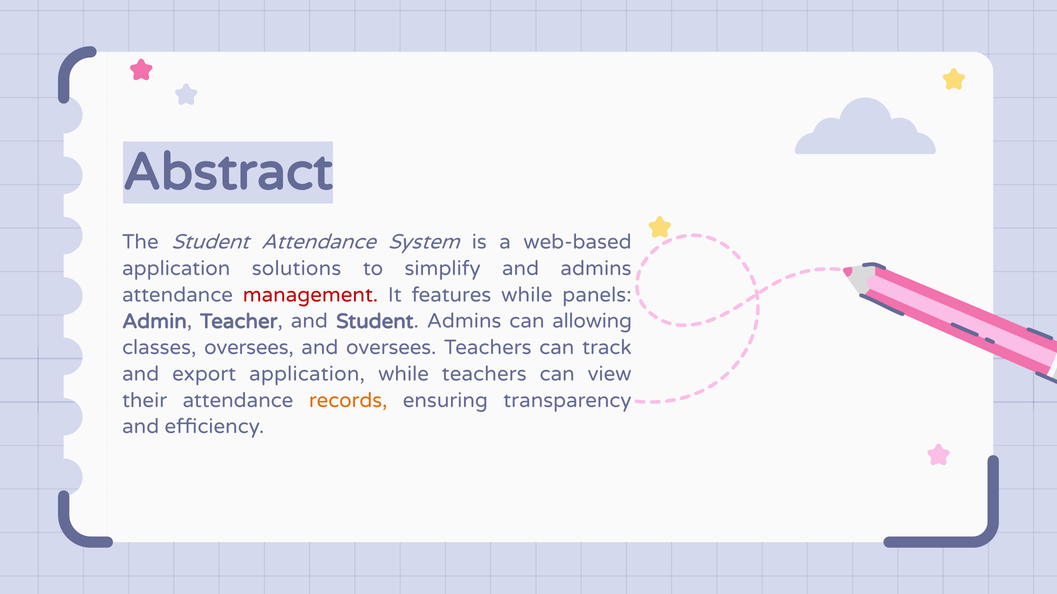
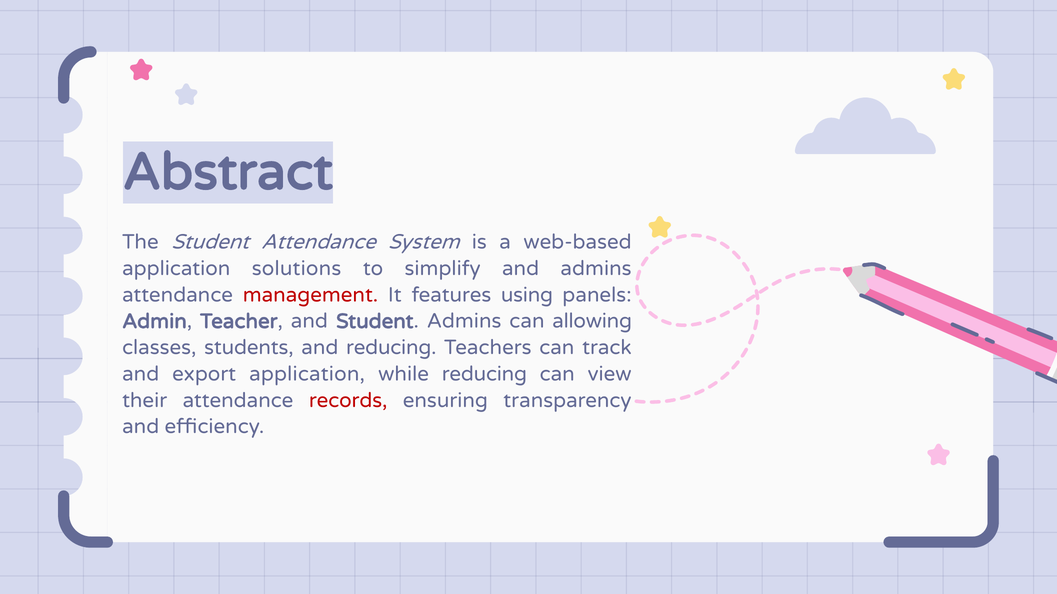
features while: while -> using (527, 295)
classes oversees: oversees -> students (249, 348)
and oversees: oversees -> reducing (391, 348)
while teachers: teachers -> reducing (484, 374)
records colour: orange -> red (348, 401)
